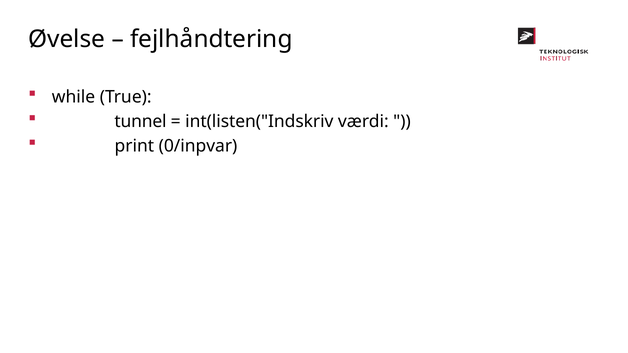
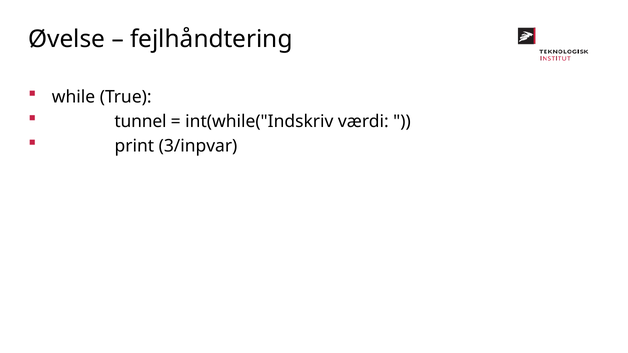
int(listen("Indskriv: int(listen("Indskriv -> int(while("Indskriv (259, 122)
0/inpvar: 0/inpvar -> 3/inpvar (198, 146)
